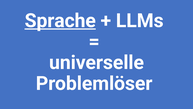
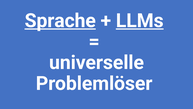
LLMs underline: none -> present (140, 21)
